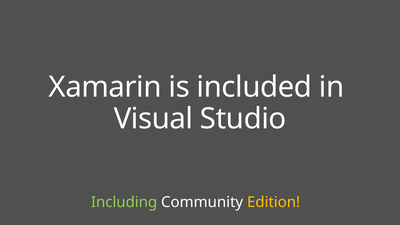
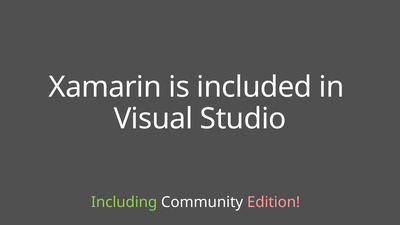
Edition colour: yellow -> pink (274, 202)
